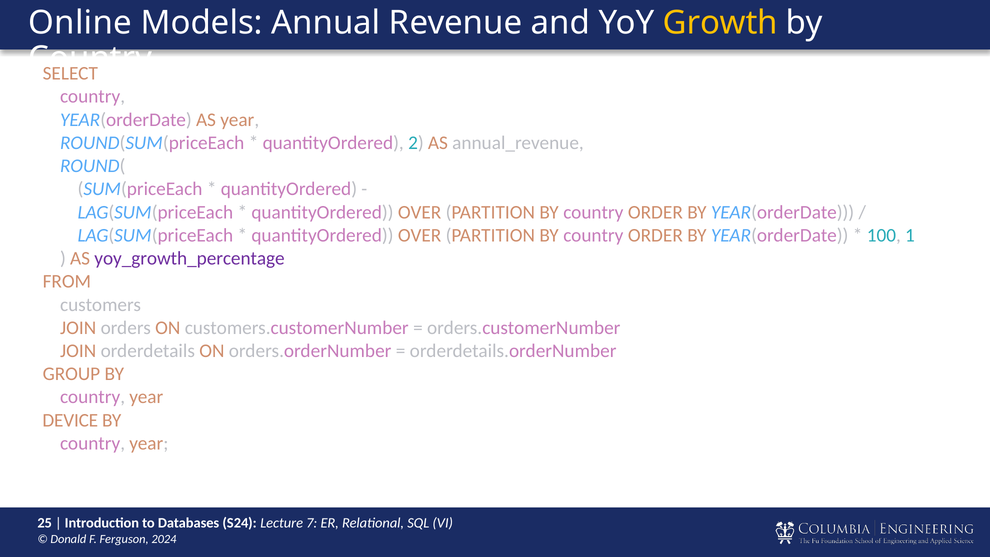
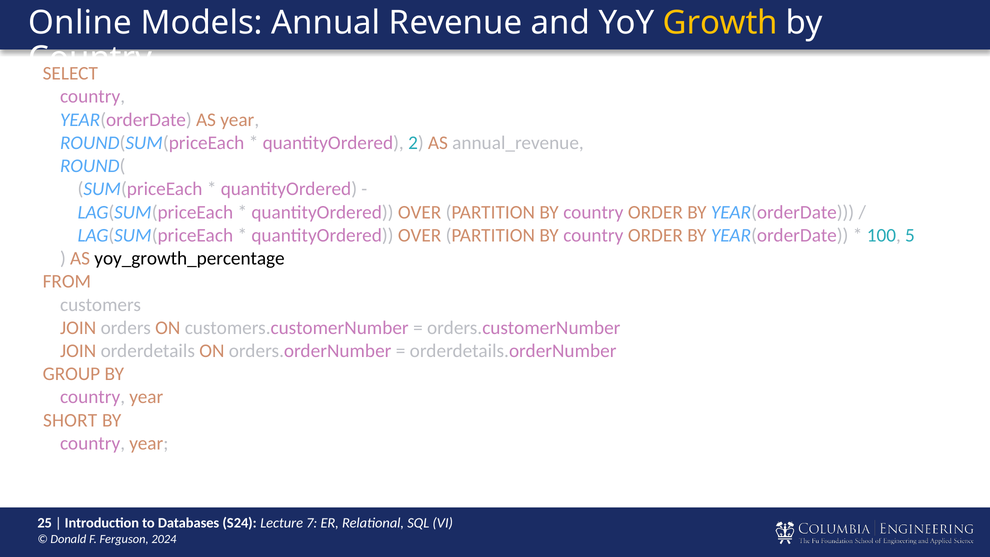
1: 1 -> 5 (910, 235)
yoy_growth_percentage colour: purple -> black (190, 258)
DEVICE: DEVICE -> SHORT (70, 420)
